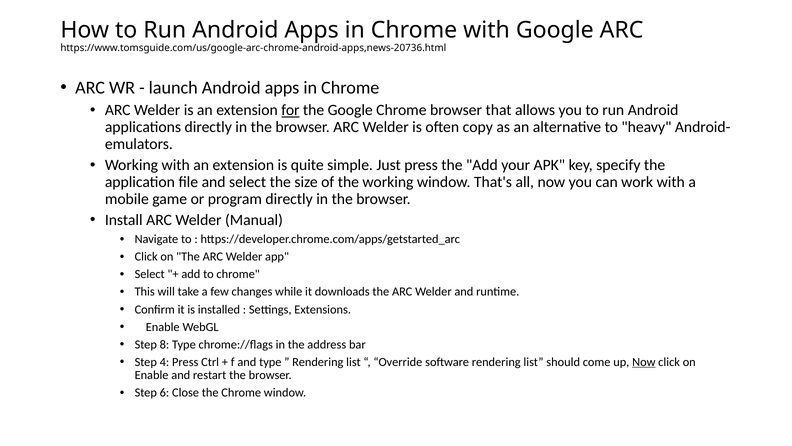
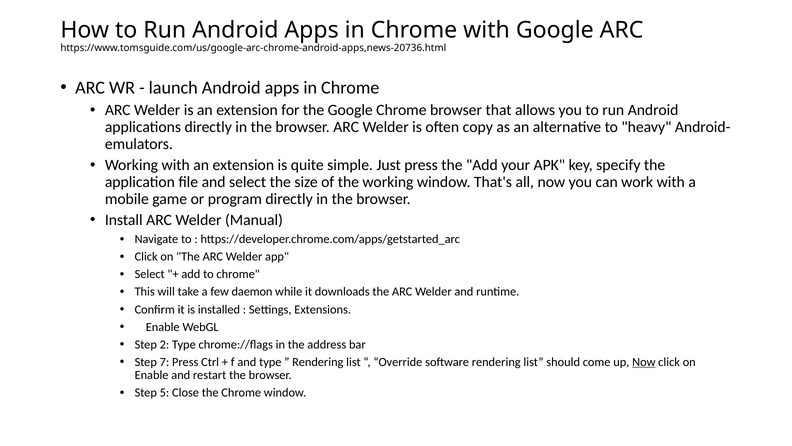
for underline: present -> none (290, 110)
changes: changes -> daemon (252, 292)
8: 8 -> 2 (165, 344)
4: 4 -> 7 (165, 362)
6: 6 -> 5 (165, 392)
